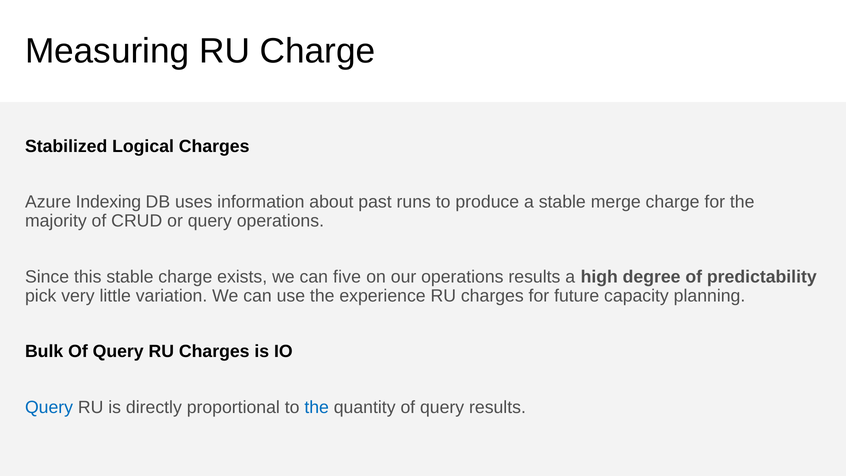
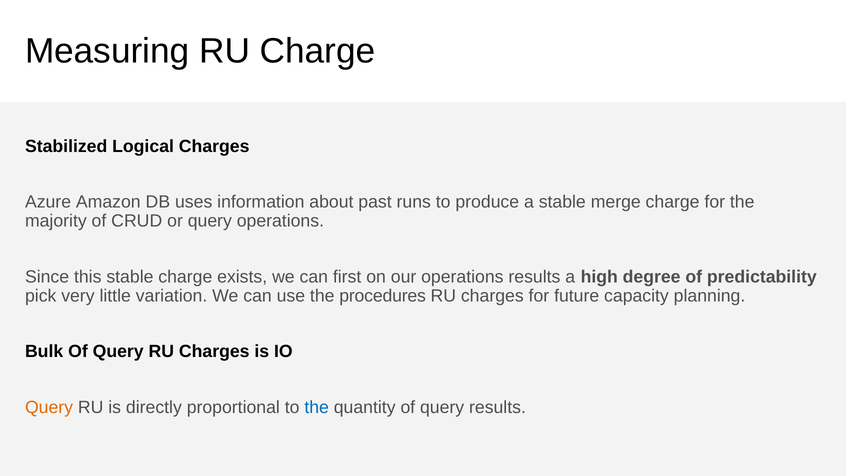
Indexing: Indexing -> Amazon (108, 202)
five: five -> first (347, 277)
experience: experience -> procedures (383, 296)
Query colour: blue -> orange (49, 407)
